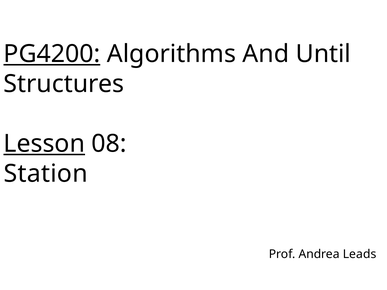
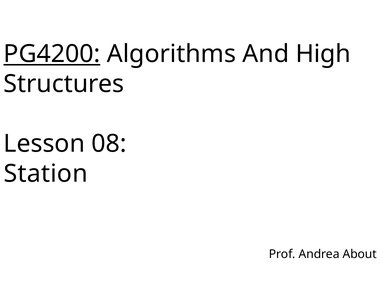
Until: Until -> High (323, 54)
Lesson underline: present -> none (44, 144)
Leads: Leads -> About (360, 254)
